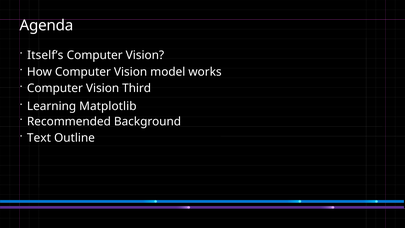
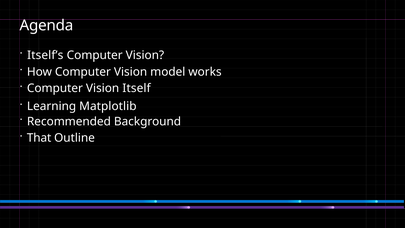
Third: Third -> Itself (137, 88)
Text: Text -> That (39, 138)
